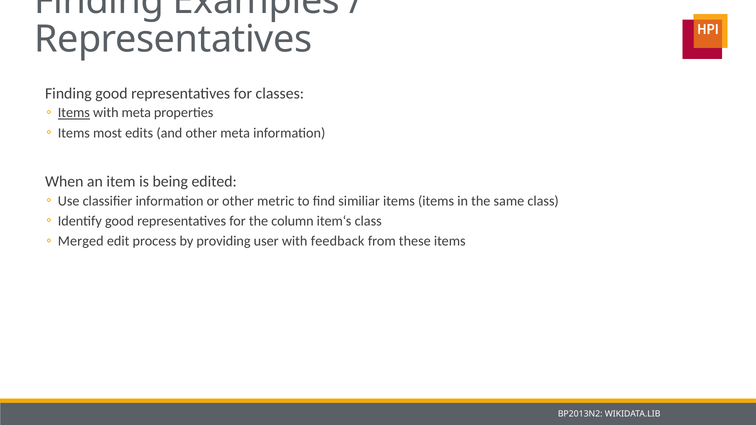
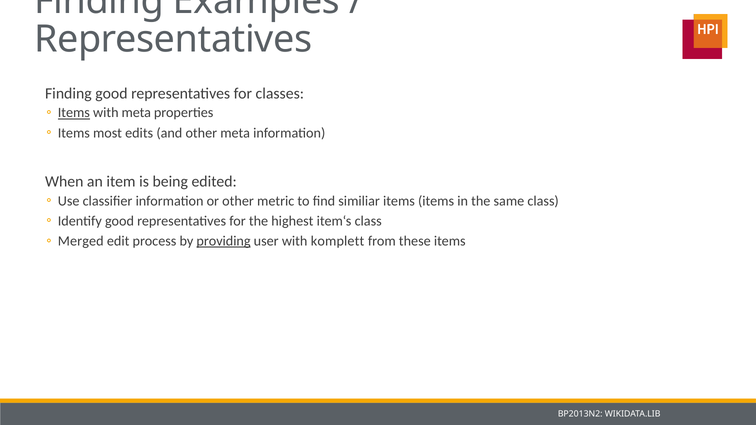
column: column -> highest (292, 221)
providing underline: none -> present (224, 241)
feedback: feedback -> komplett (338, 241)
